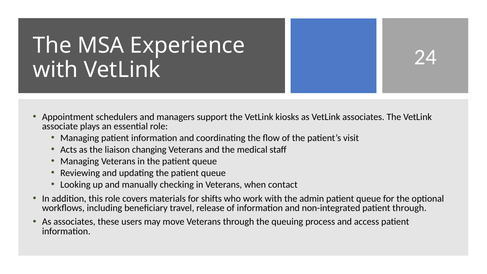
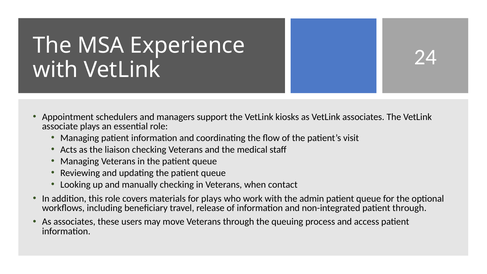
liaison changing: changing -> checking (149, 150)
for shifts: shifts -> plays (211, 198)
